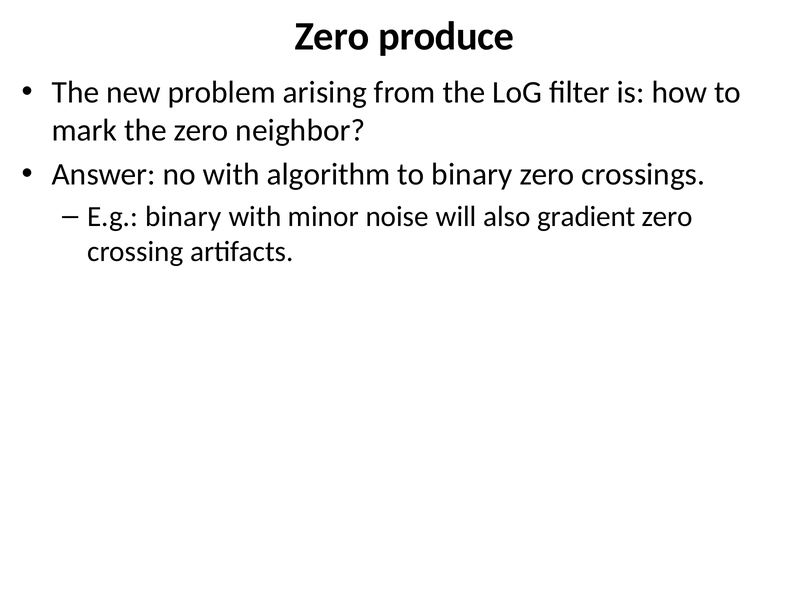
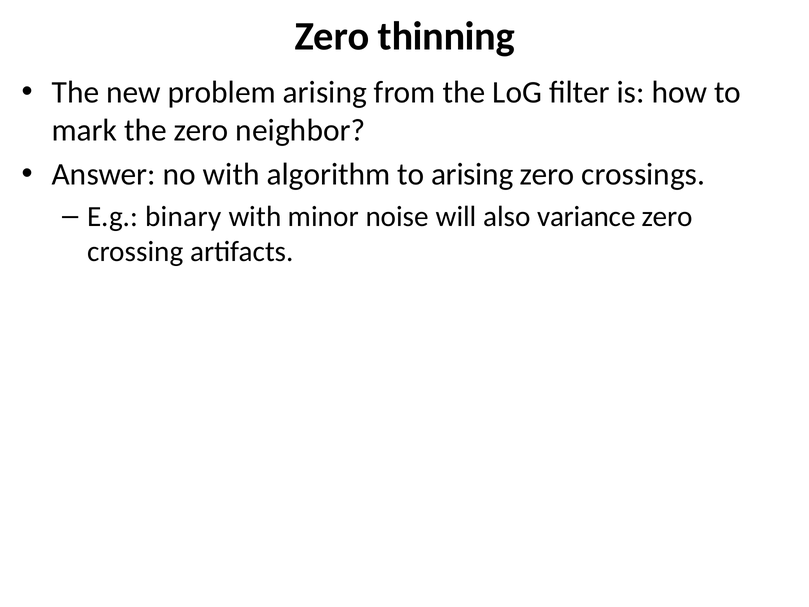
produce: produce -> thinning (446, 37)
to binary: binary -> arising (472, 174)
gradient: gradient -> variance (586, 216)
